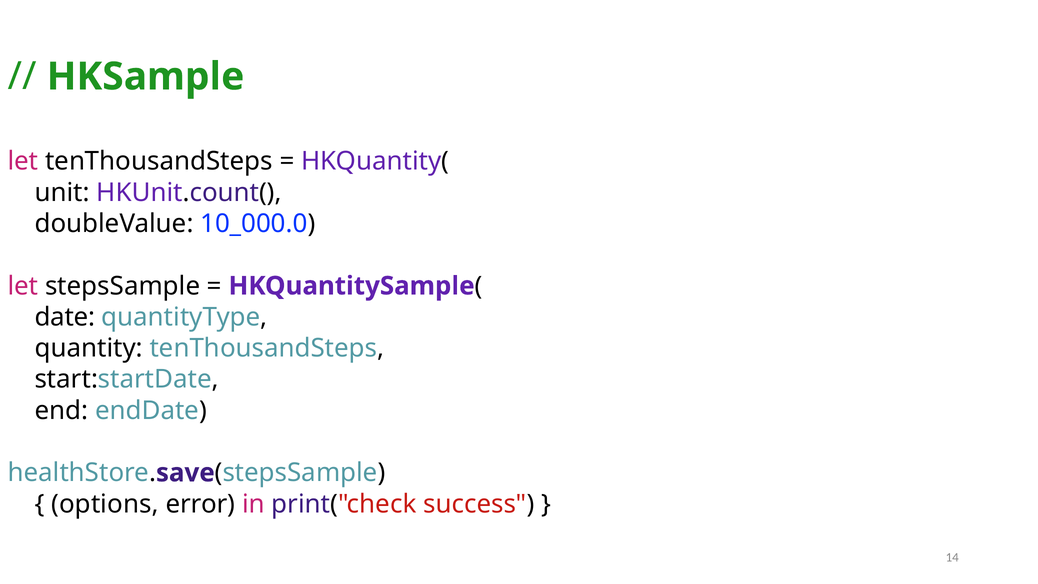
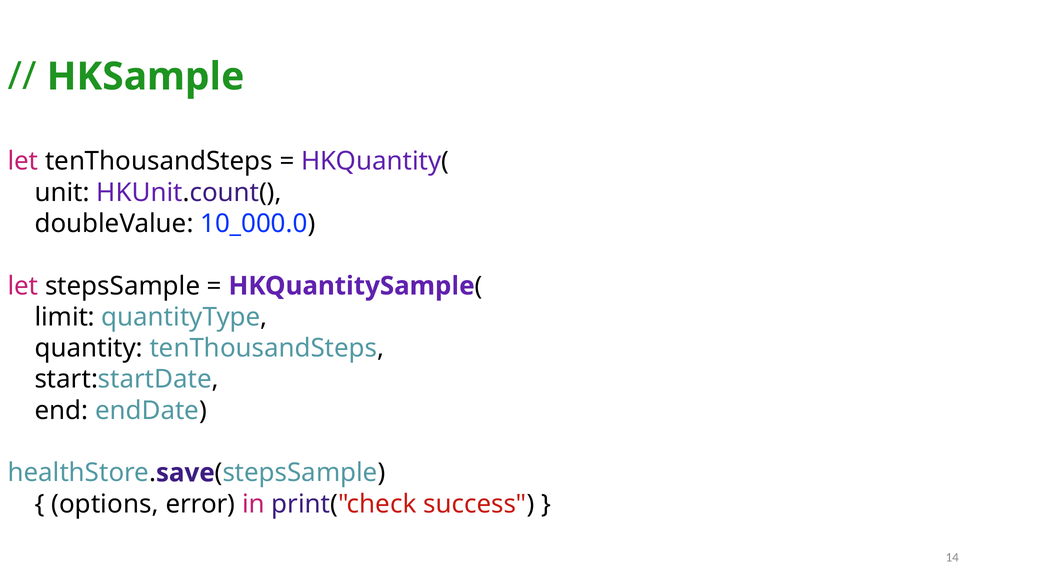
date: date -> limit (65, 317)
